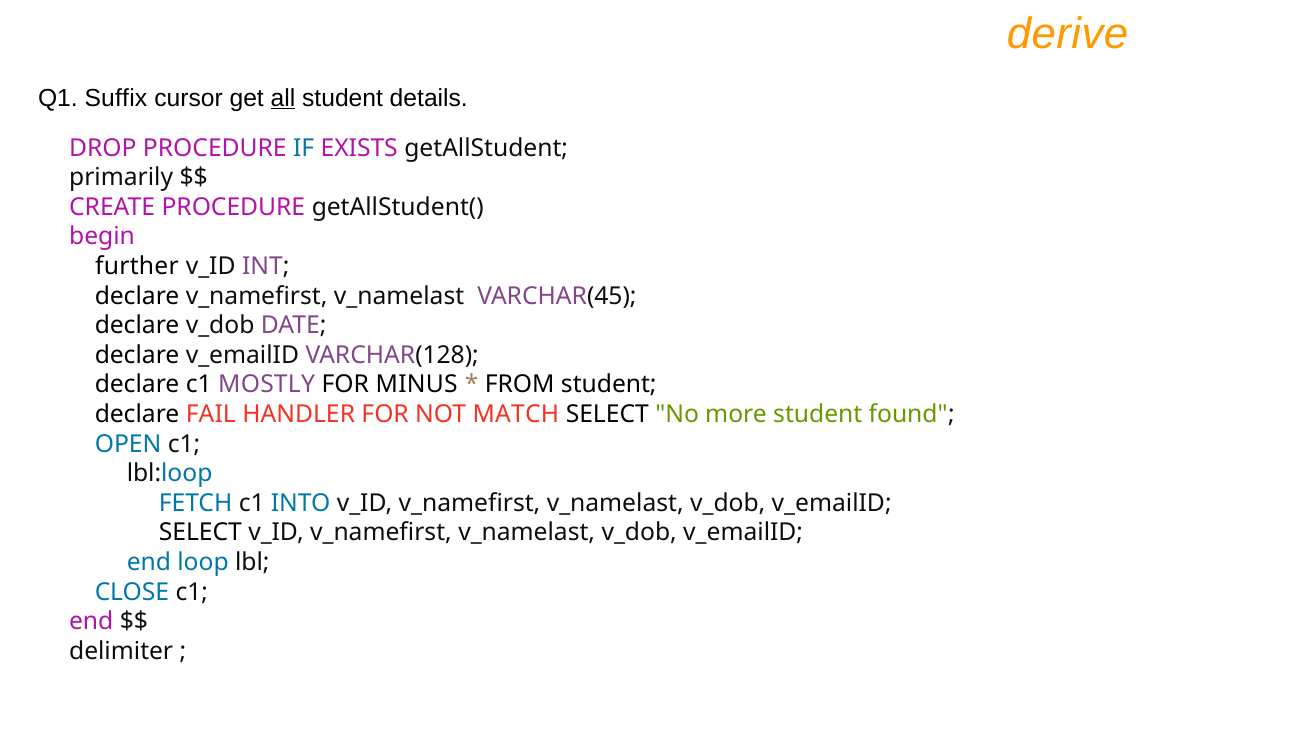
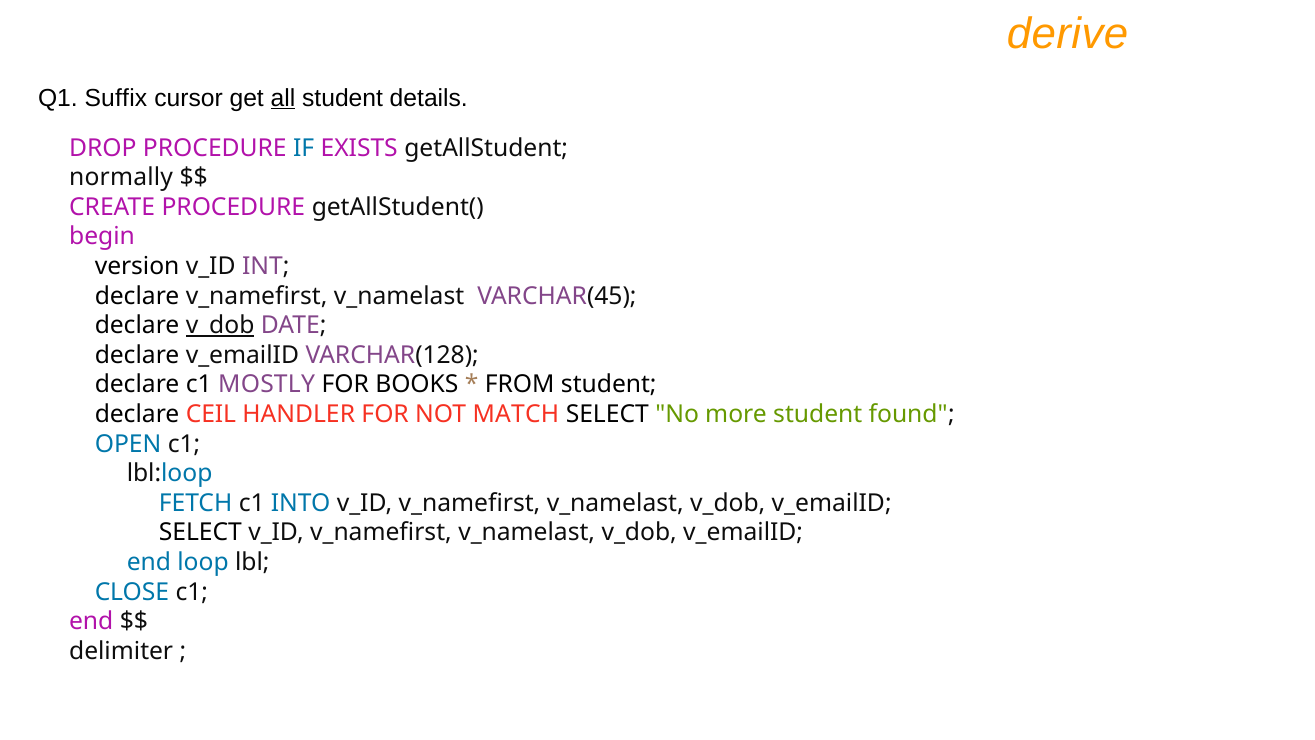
primarily: primarily -> normally (121, 178)
further: further -> version (137, 266)
v_dob underline: none -> present (220, 325)
MINUS: MINUS -> BOOKS (417, 385)
FAIL: FAIL -> CEIL (211, 414)
